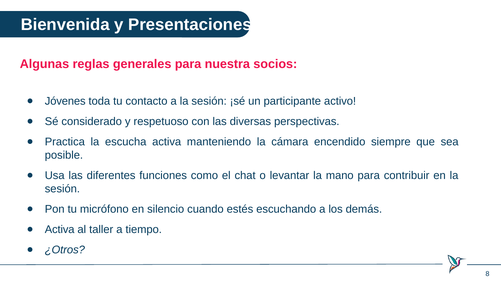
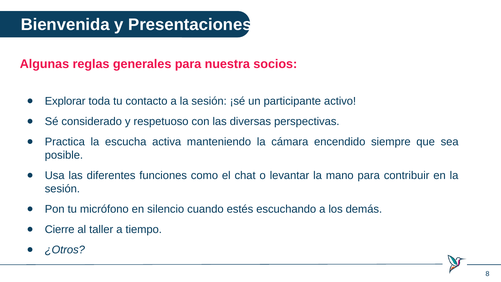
Jóvenes: Jóvenes -> Explorar (65, 101)
Activa: Activa -> Cierre (60, 229)
